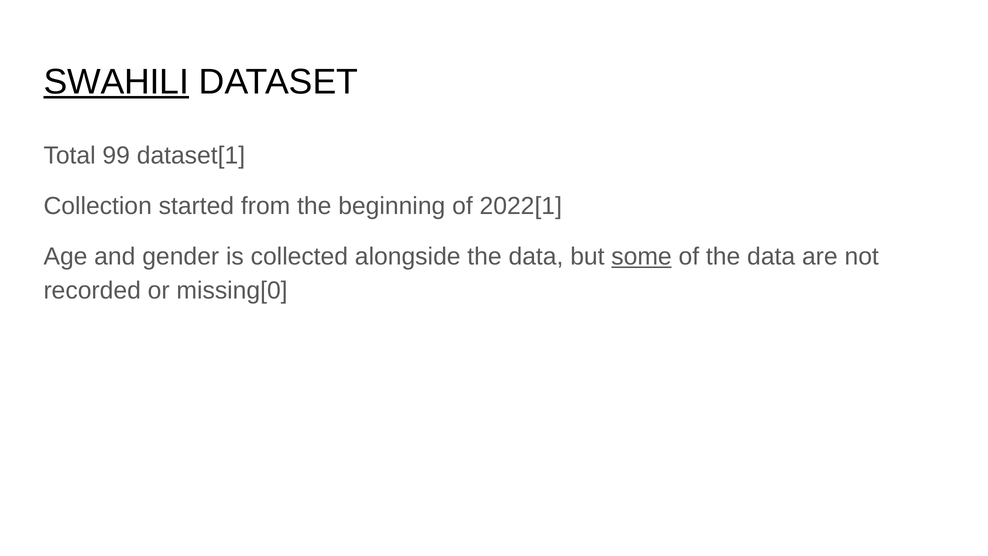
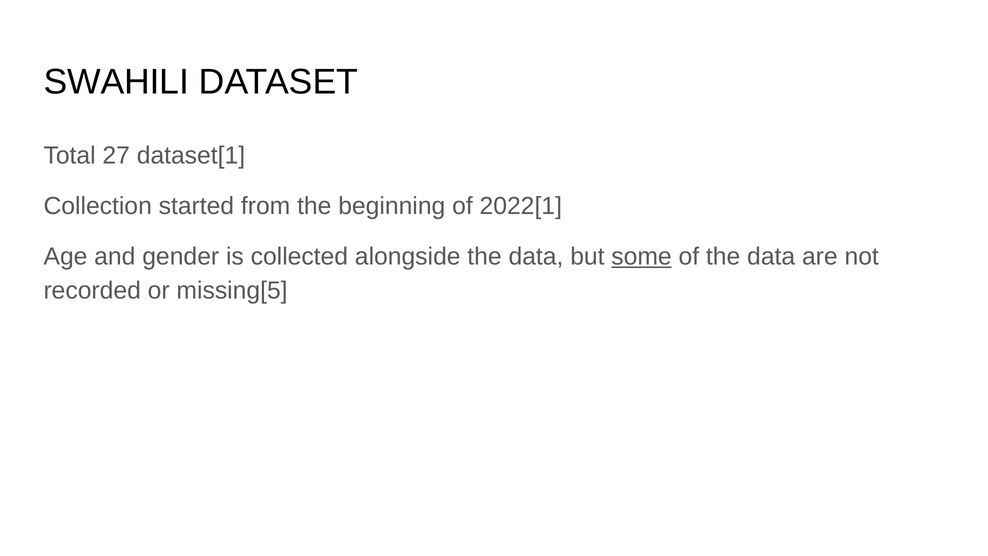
SWAHILI underline: present -> none (116, 82)
99: 99 -> 27 (116, 155)
missing[0: missing[0 -> missing[5 (232, 291)
